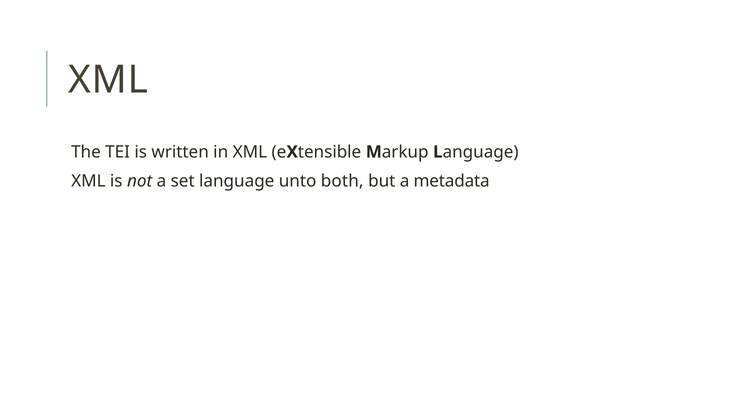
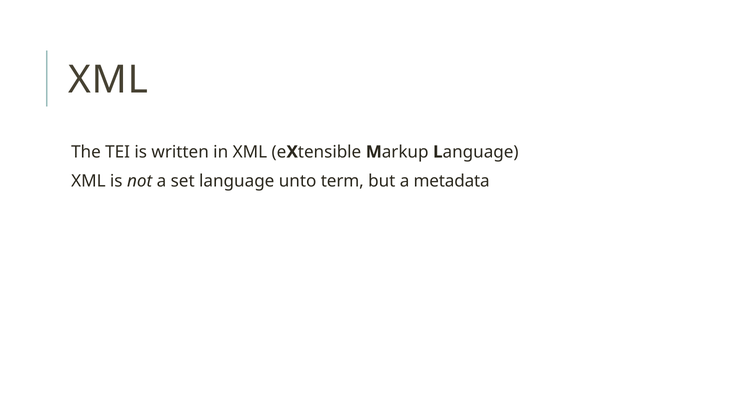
both: both -> term (342, 181)
